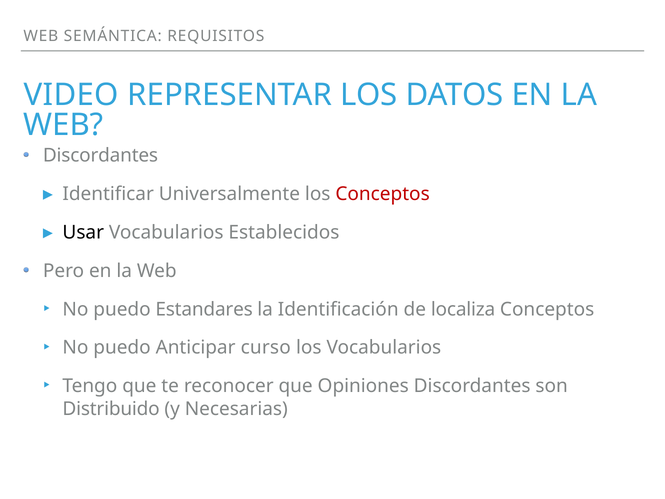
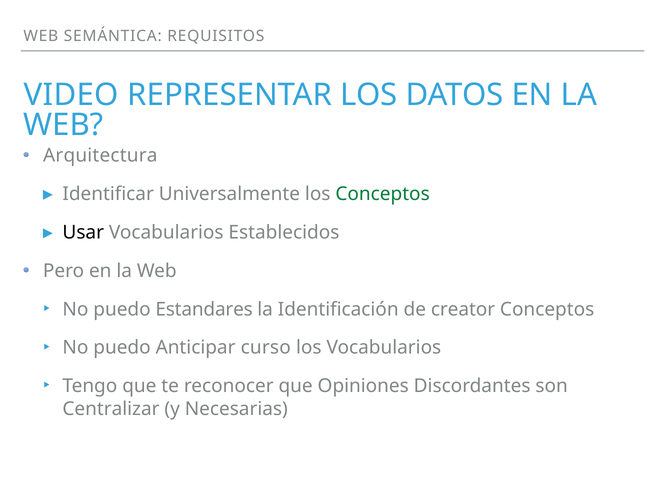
Discordantes: Discordantes -> Arquitectura (100, 156)
Conceptos colour: red -> green (383, 194)
localiza: localiza -> creator (463, 309)
Distribuido: Distribuido -> Centralizar (111, 409)
